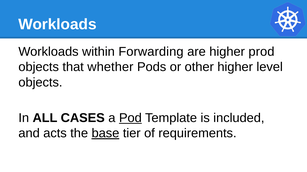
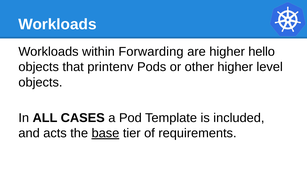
prod: prod -> hello (262, 52)
whether: whether -> printenv (110, 67)
Pod underline: present -> none (130, 118)
